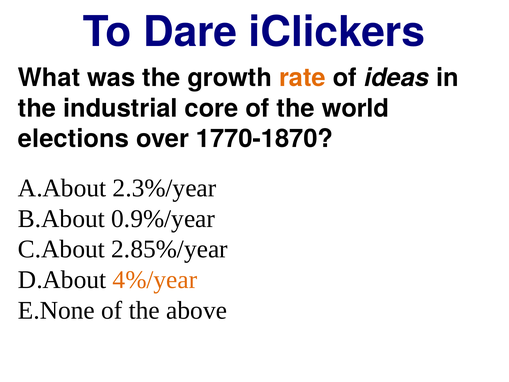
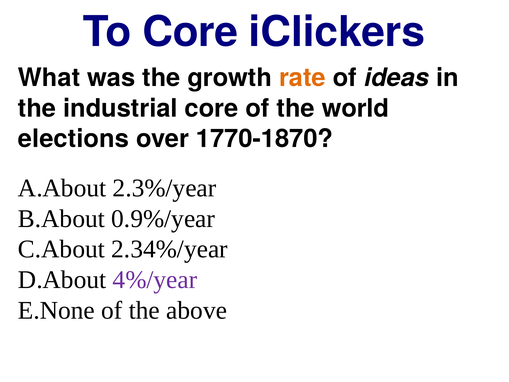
To Dare: Dare -> Core (190, 32)
2.85%/year: 2.85%/year -> 2.34%/year (170, 249)
4%/year colour: orange -> purple (155, 280)
